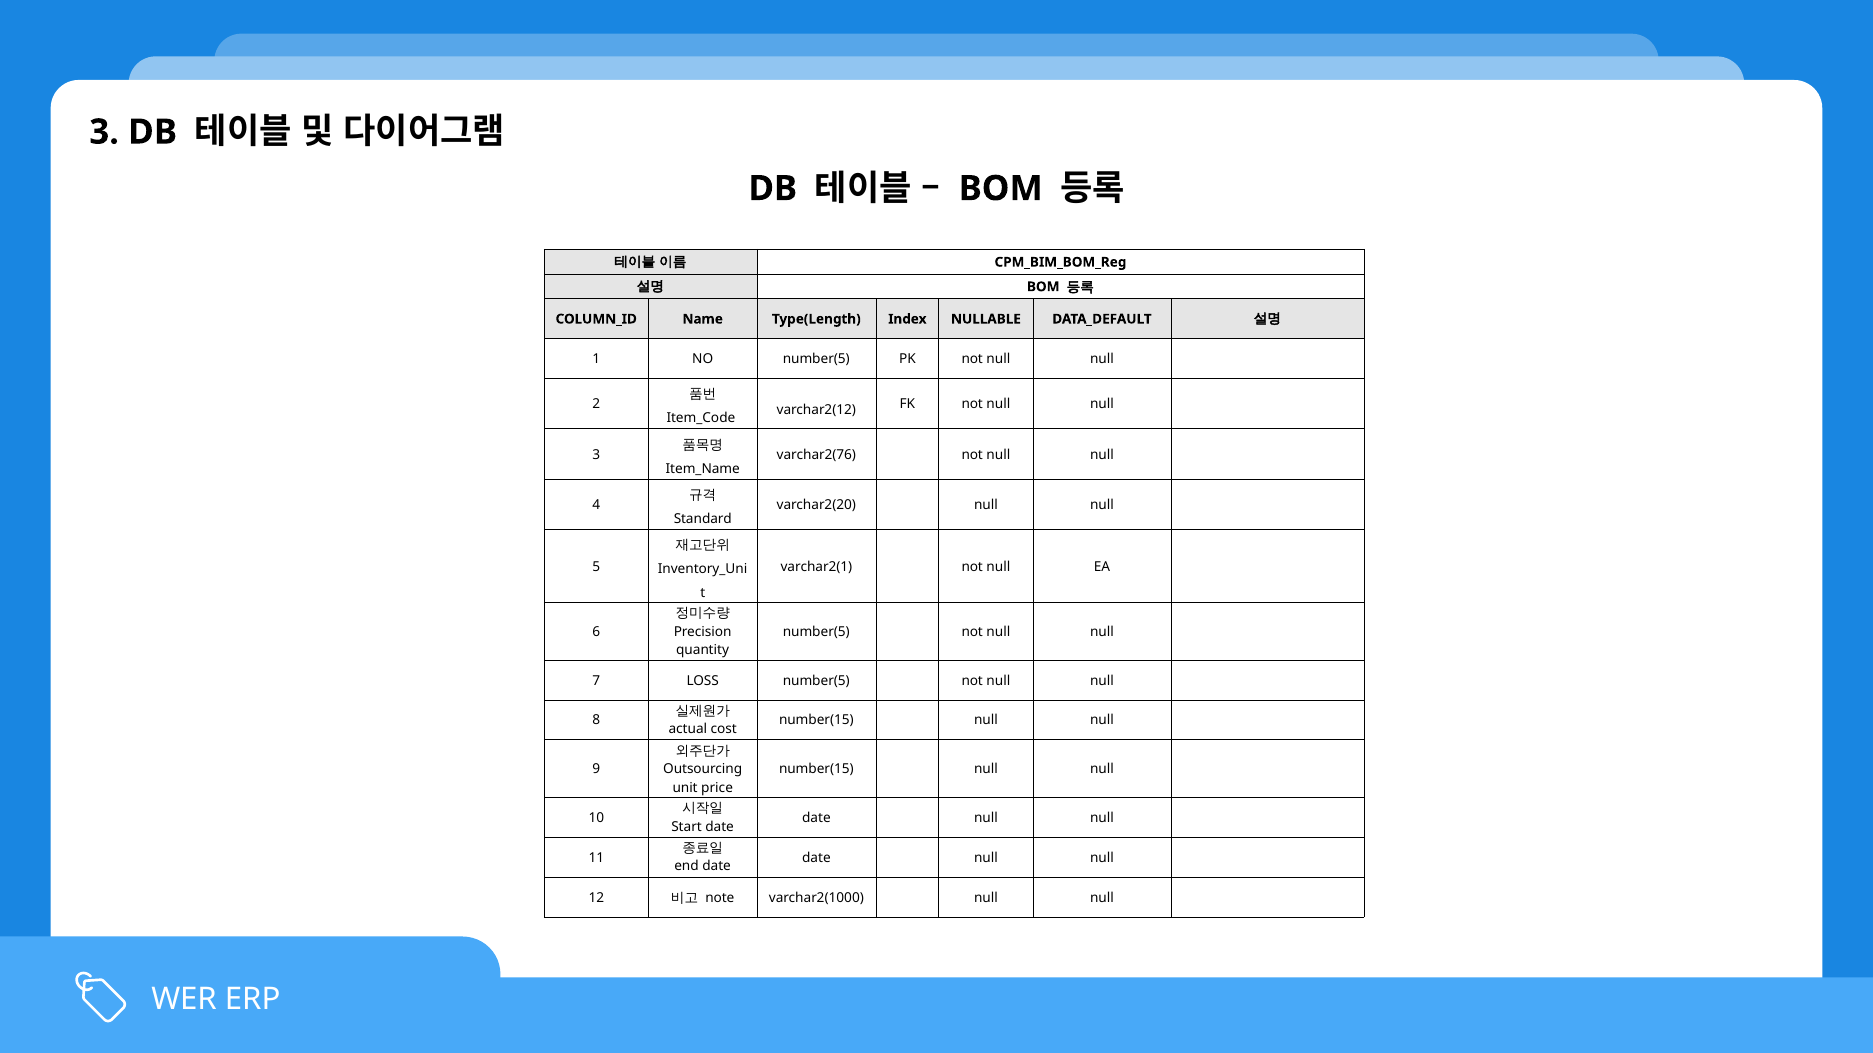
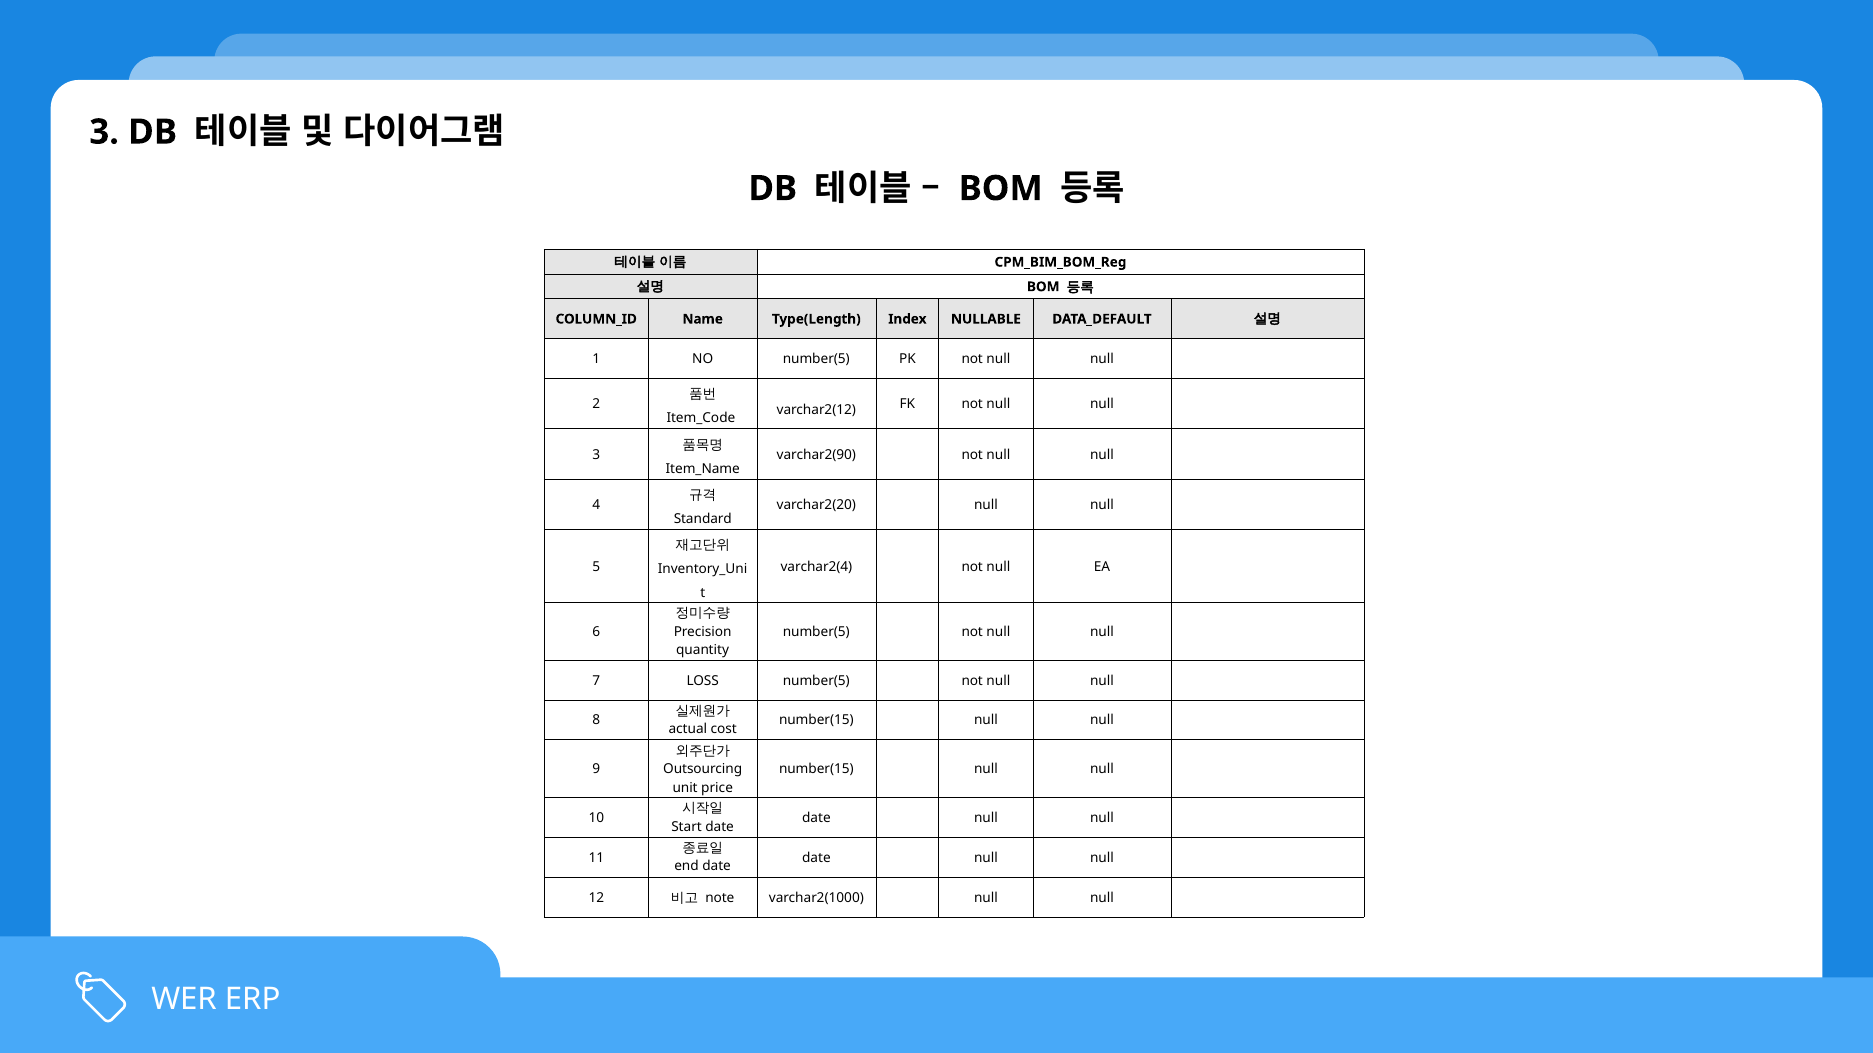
varchar2(76: varchar2(76 -> varchar2(90 (816, 455)
varchar2(1: varchar2(1 -> varchar2(4 (816, 567)
